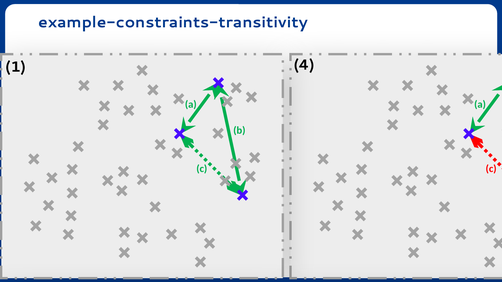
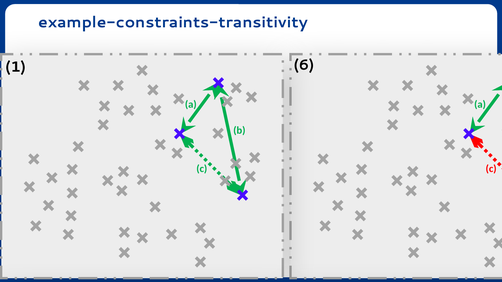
4: 4 -> 6 (304, 65)
